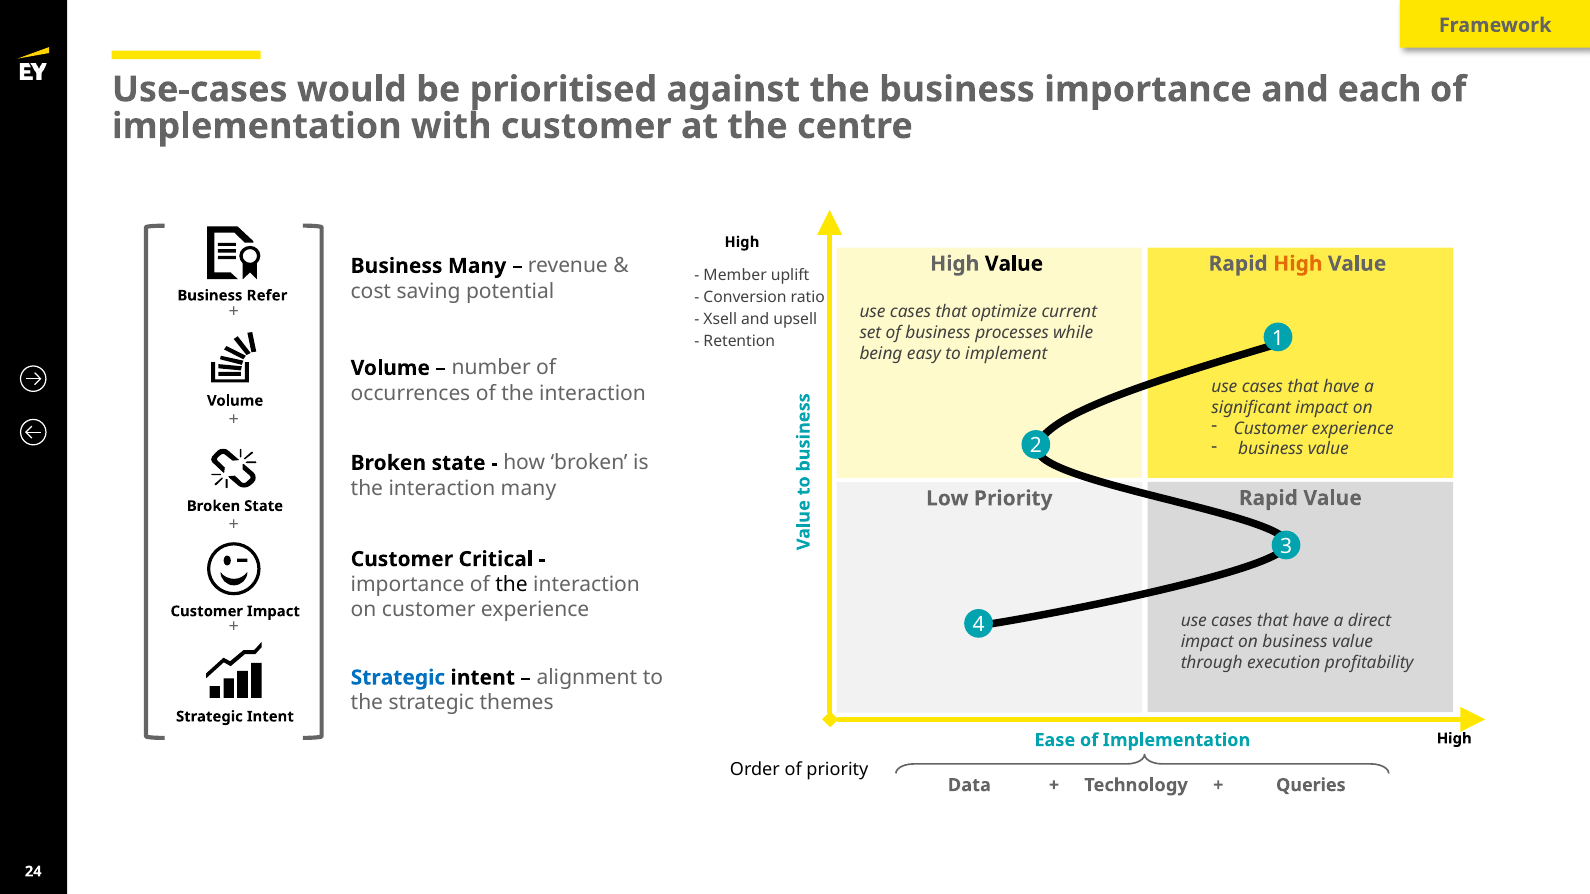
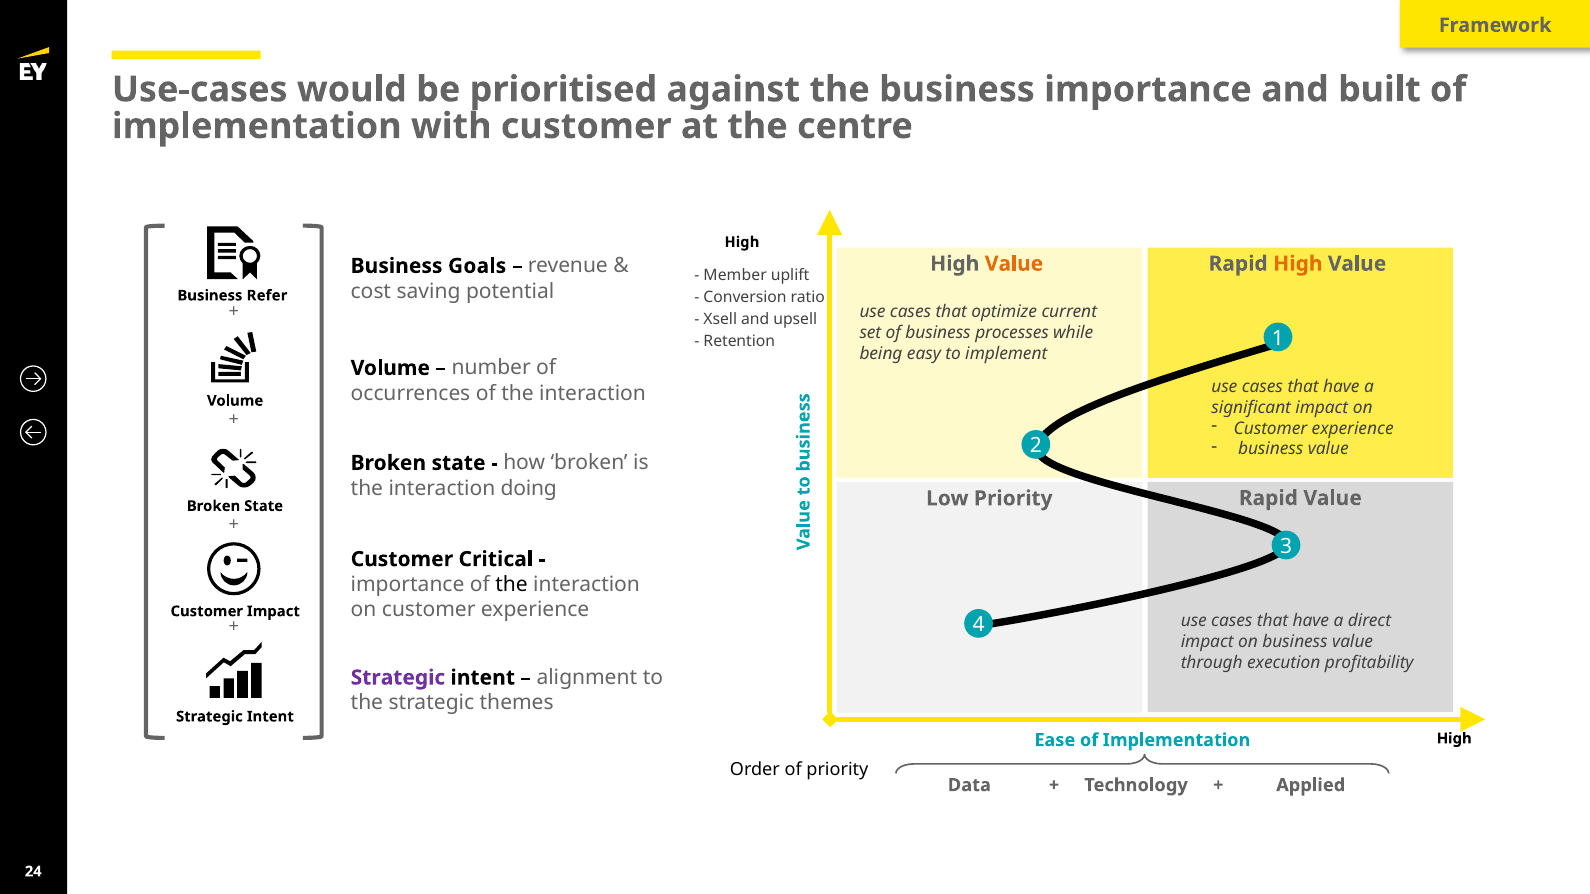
each: each -> built (1379, 89)
Value colour: black -> orange (1014, 264)
Business Many: Many -> Goals (477, 266)
interaction many: many -> doing (529, 488)
Strategic colour: blue -> purple (398, 678)
Queries: Queries -> Applied (1311, 785)
